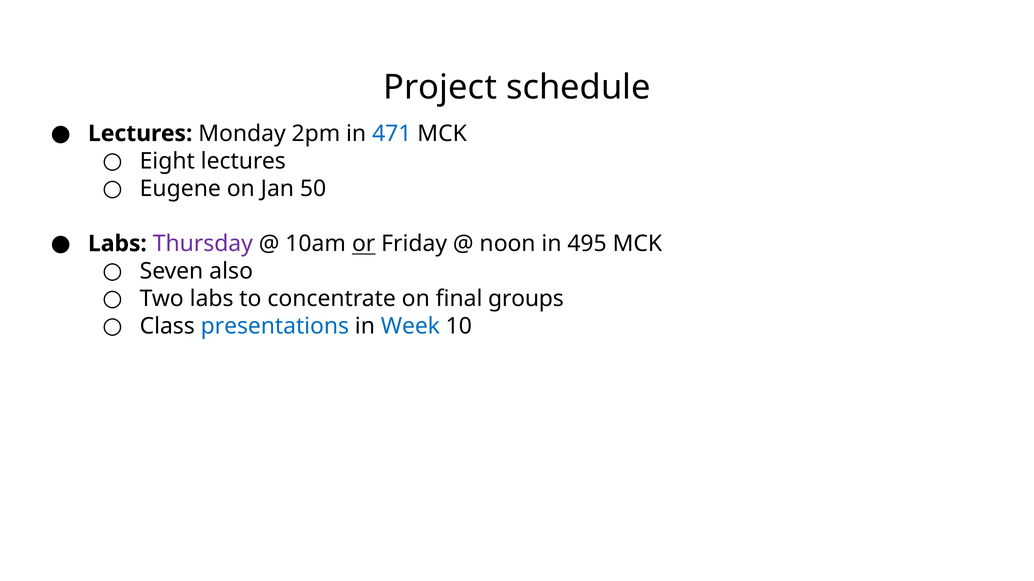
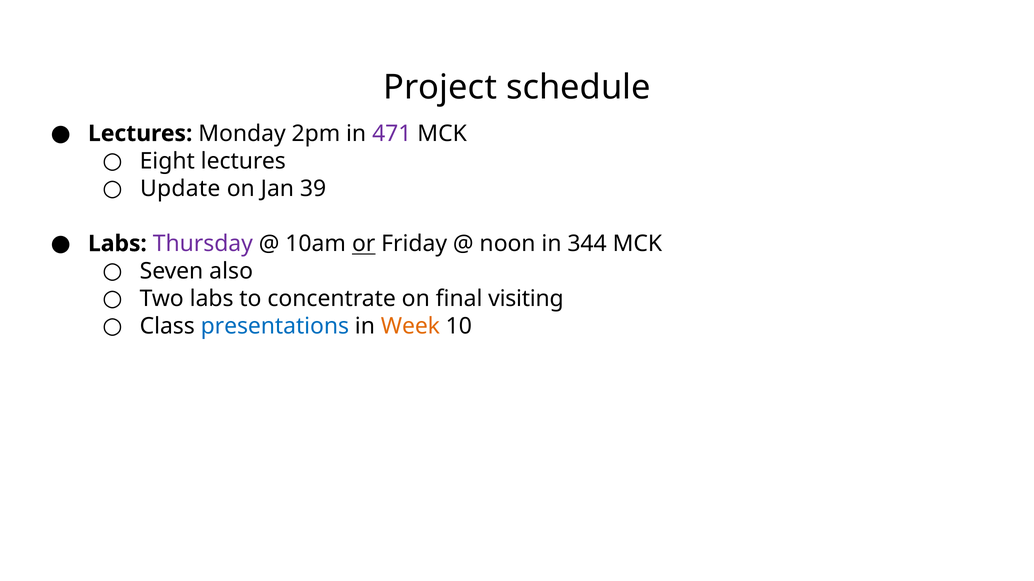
471 colour: blue -> purple (392, 134)
Eugene: Eugene -> Update (180, 189)
50: 50 -> 39 (313, 189)
495: 495 -> 344 (587, 244)
groups: groups -> visiting (526, 299)
Week colour: blue -> orange (410, 327)
